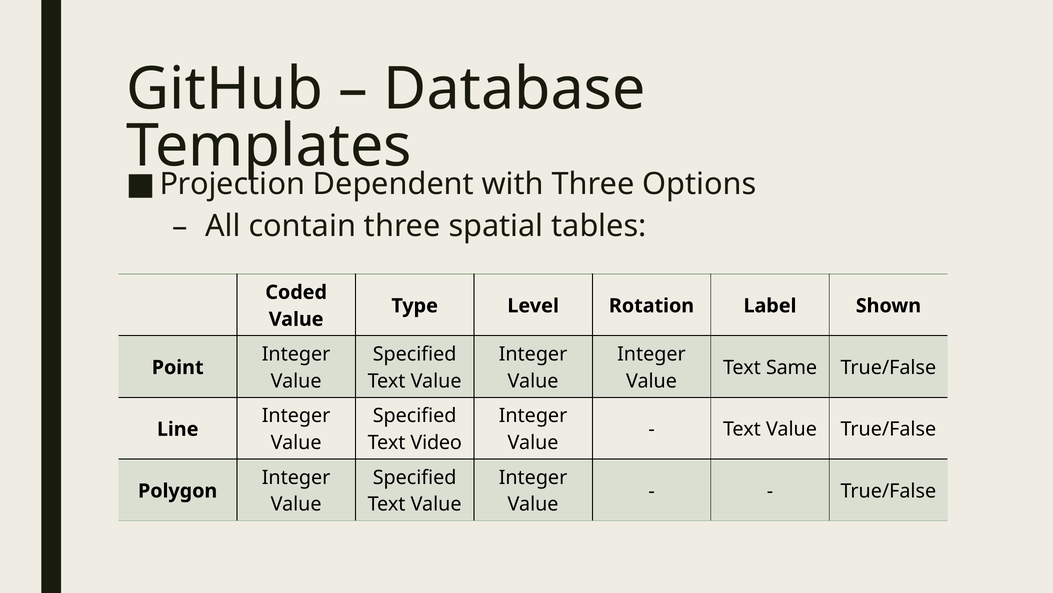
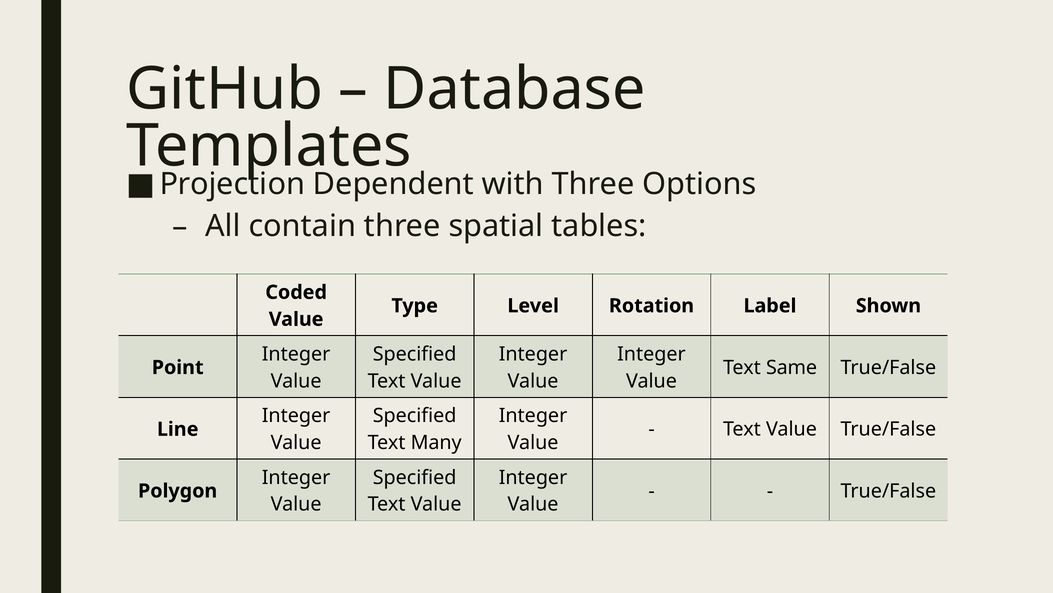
Video: Video -> Many (436, 442)
